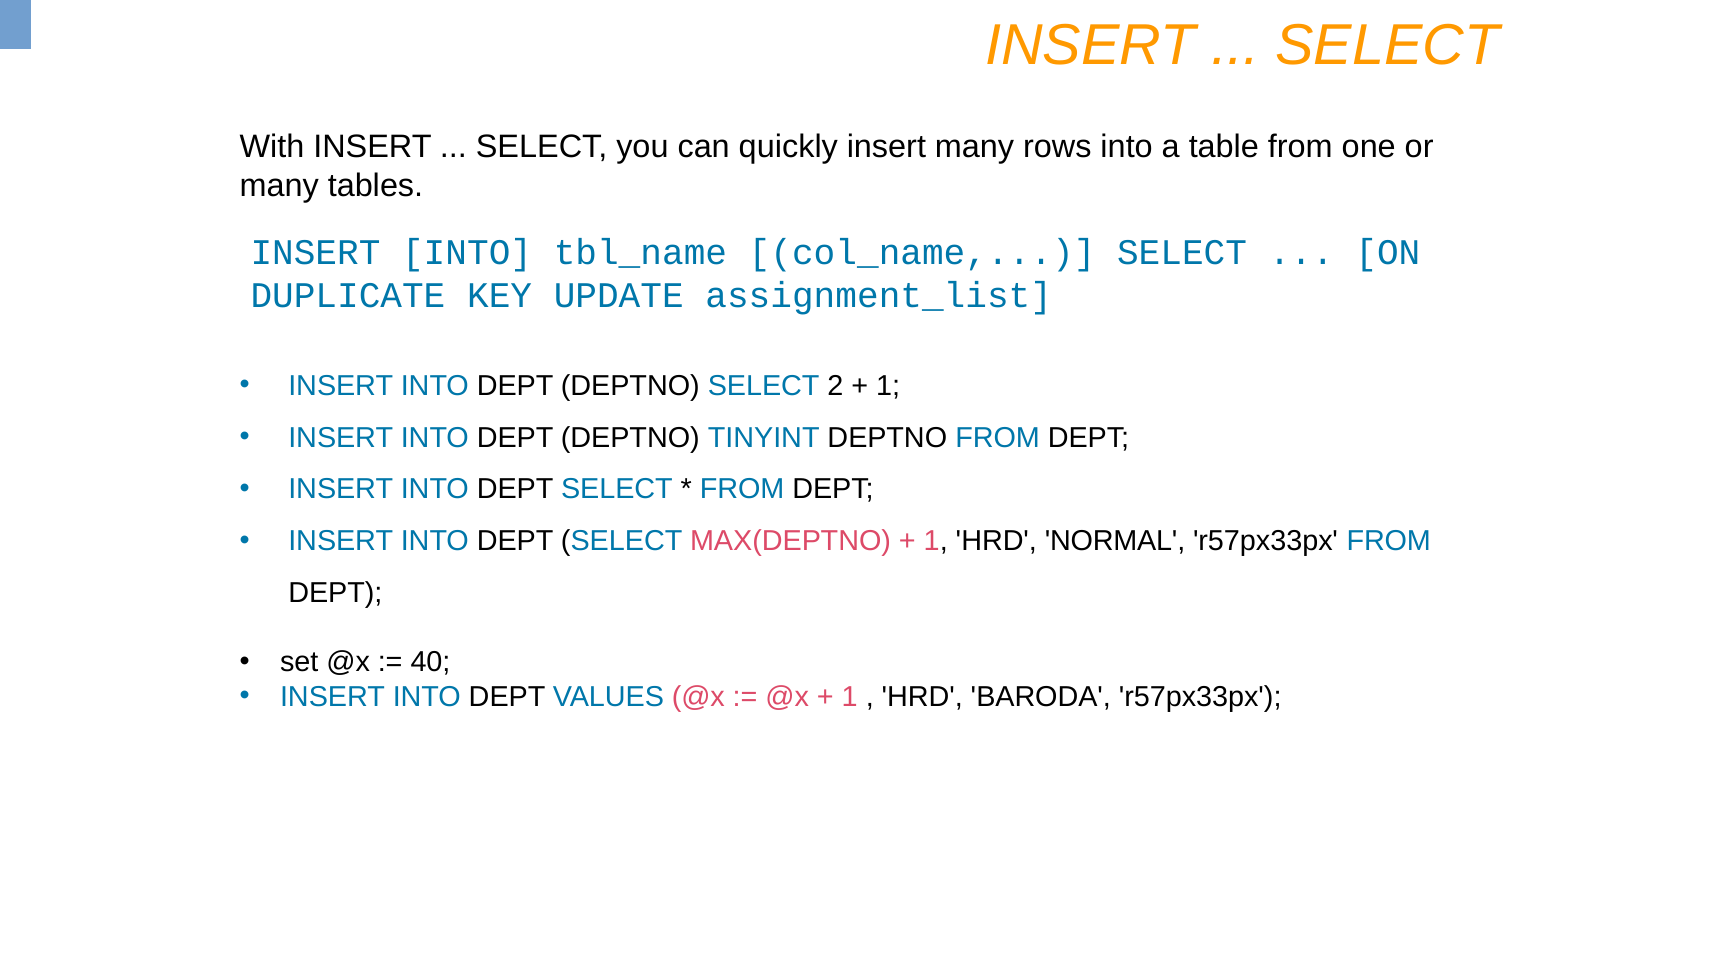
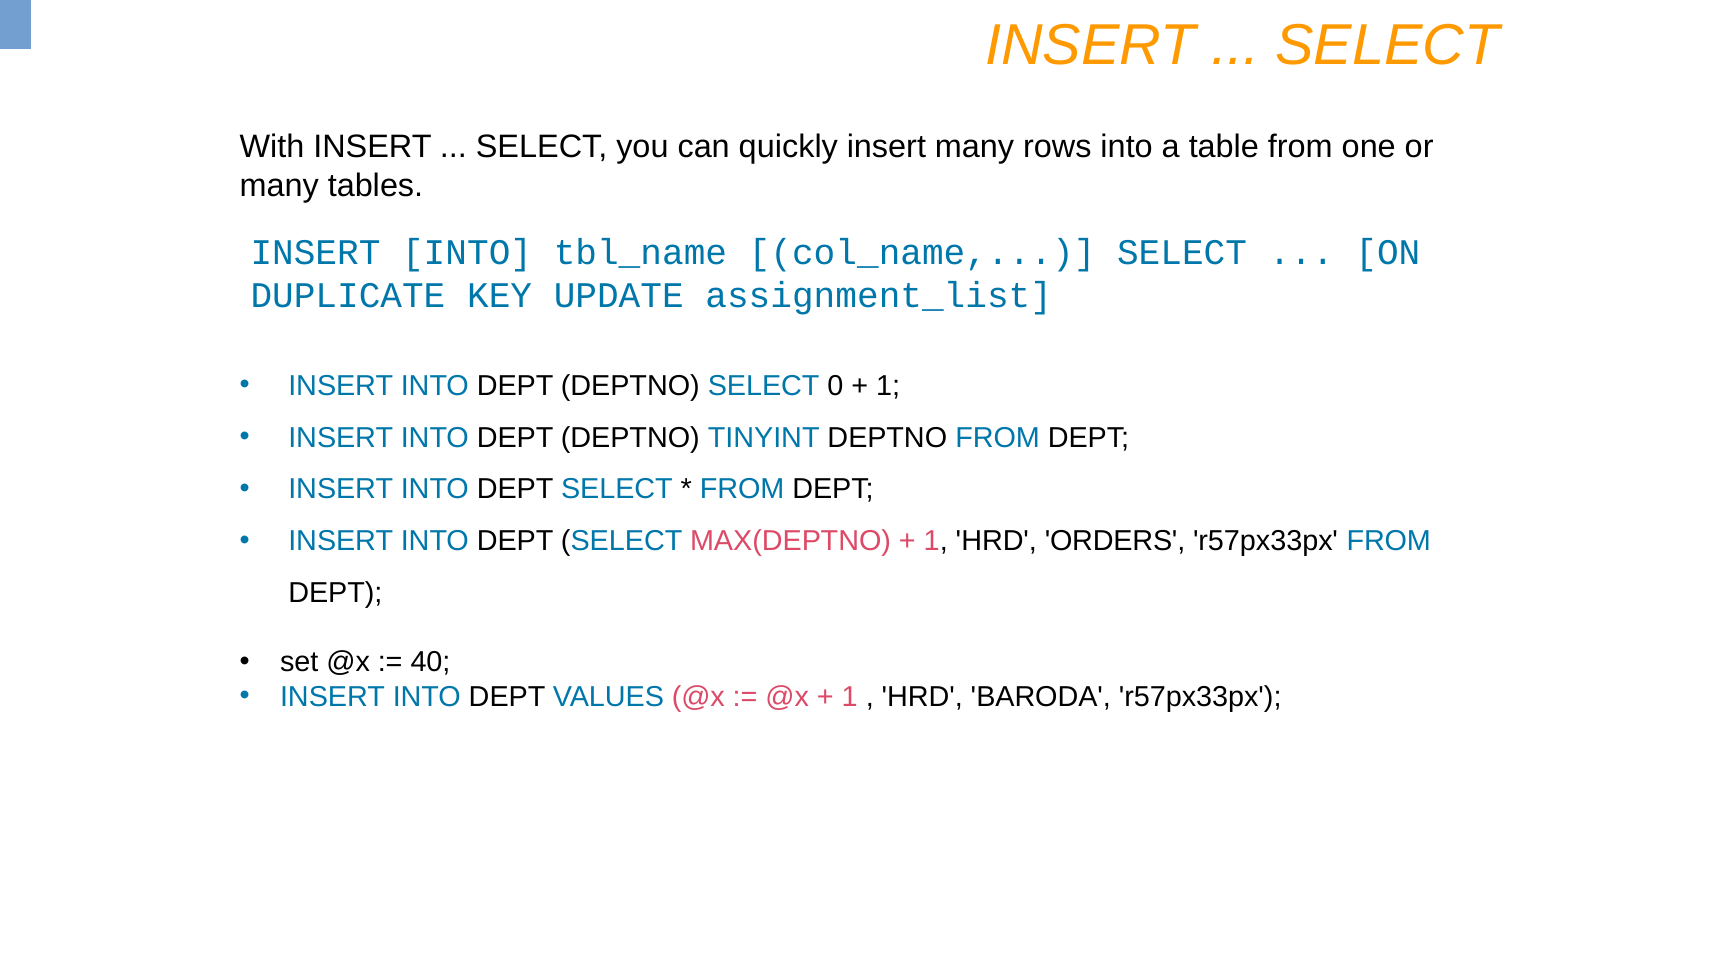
2: 2 -> 0 (835, 385)
NORMAL: NORMAL -> ORDERS (1115, 541)
